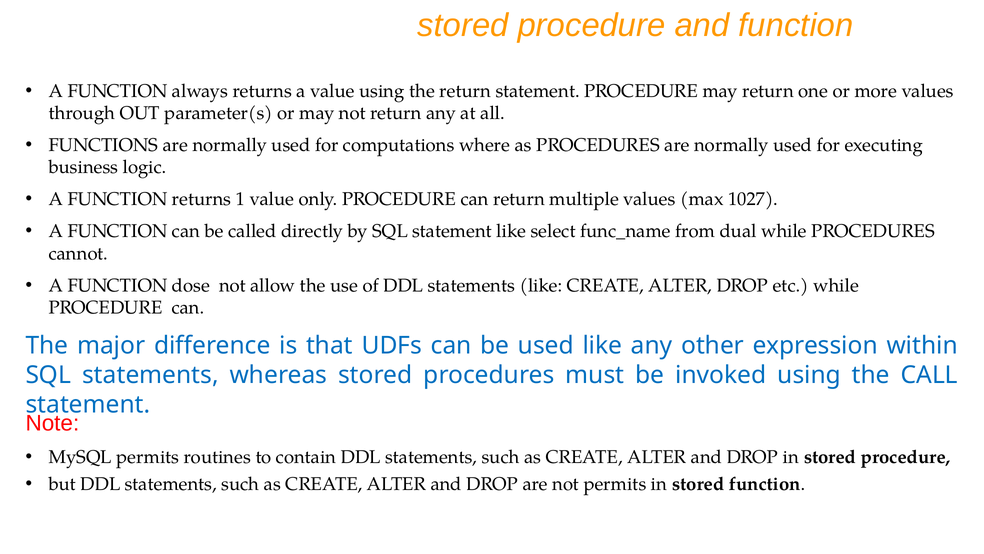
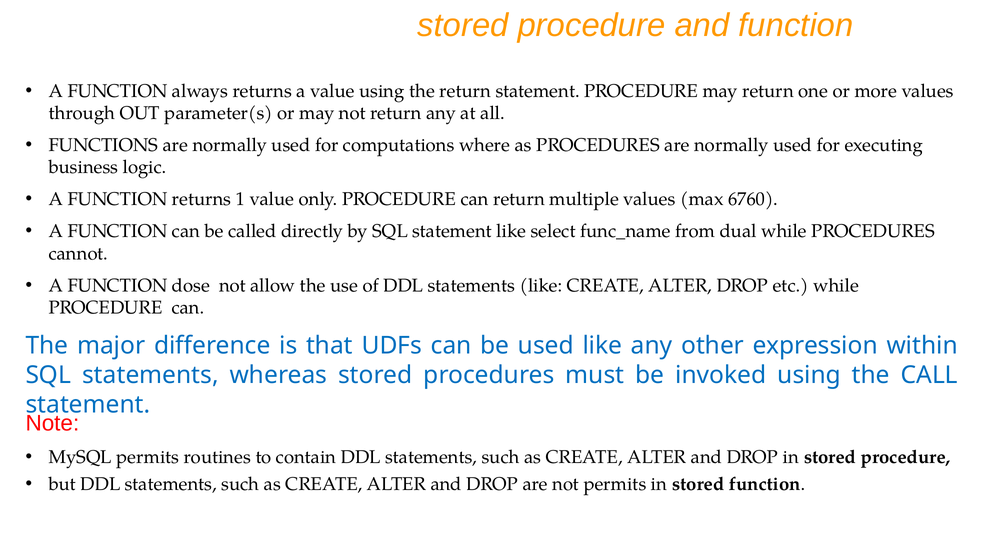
1027: 1027 -> 6760 (753, 199)
